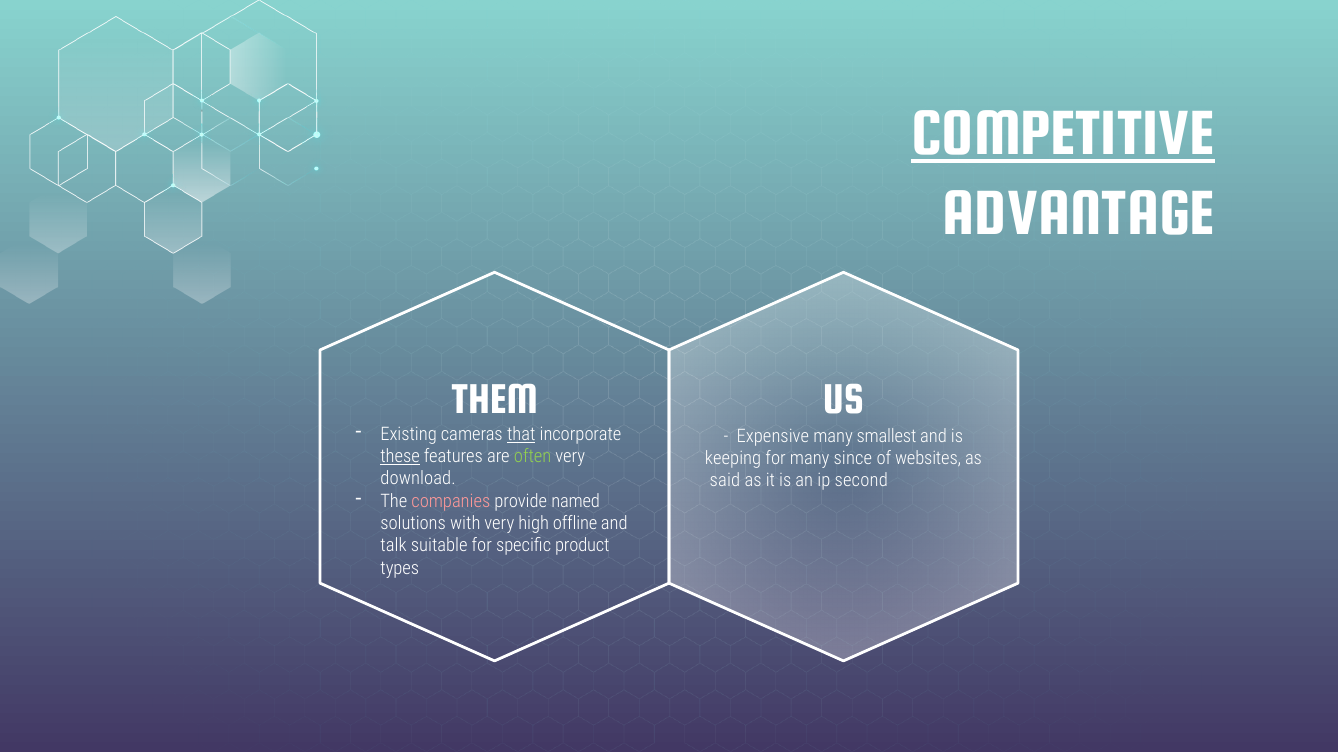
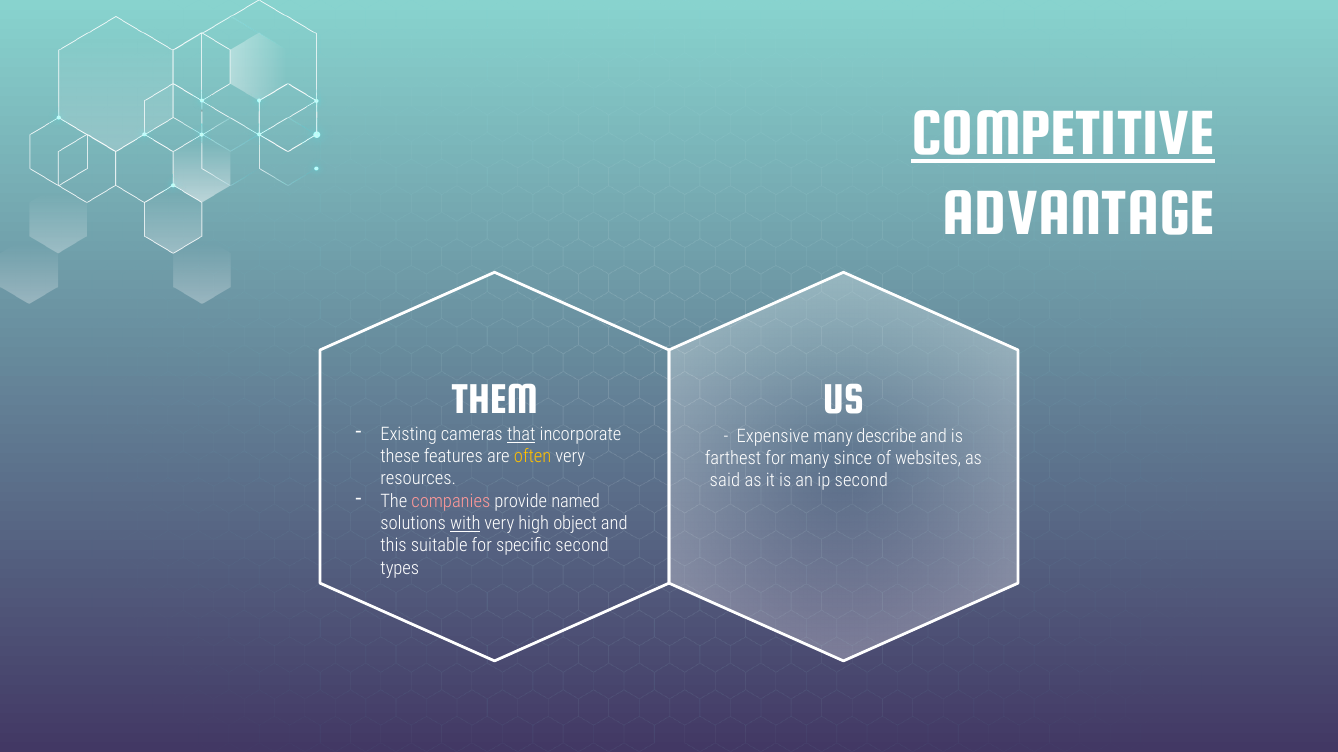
smallest: smallest -> describe (886, 437)
these underline: present -> none (400, 457)
often colour: light green -> yellow (533, 457)
keeping: keeping -> farthest (733, 459)
download: download -> resources (418, 479)
with underline: none -> present (465, 524)
offline: offline -> object (575, 524)
talk: talk -> this (394, 546)
specific product: product -> second (582, 546)
